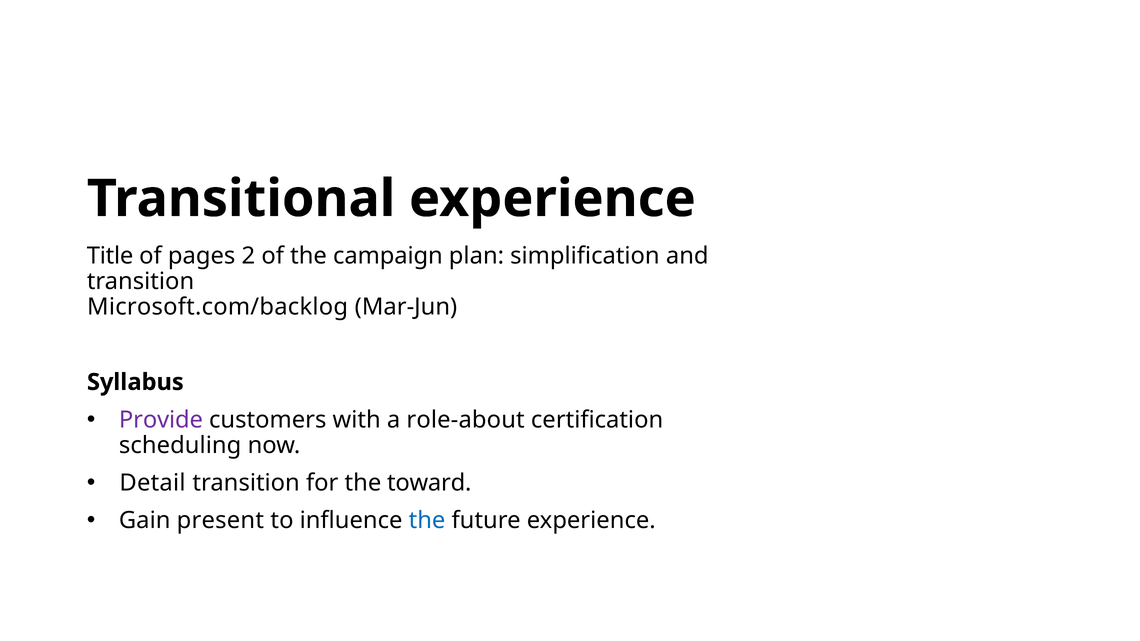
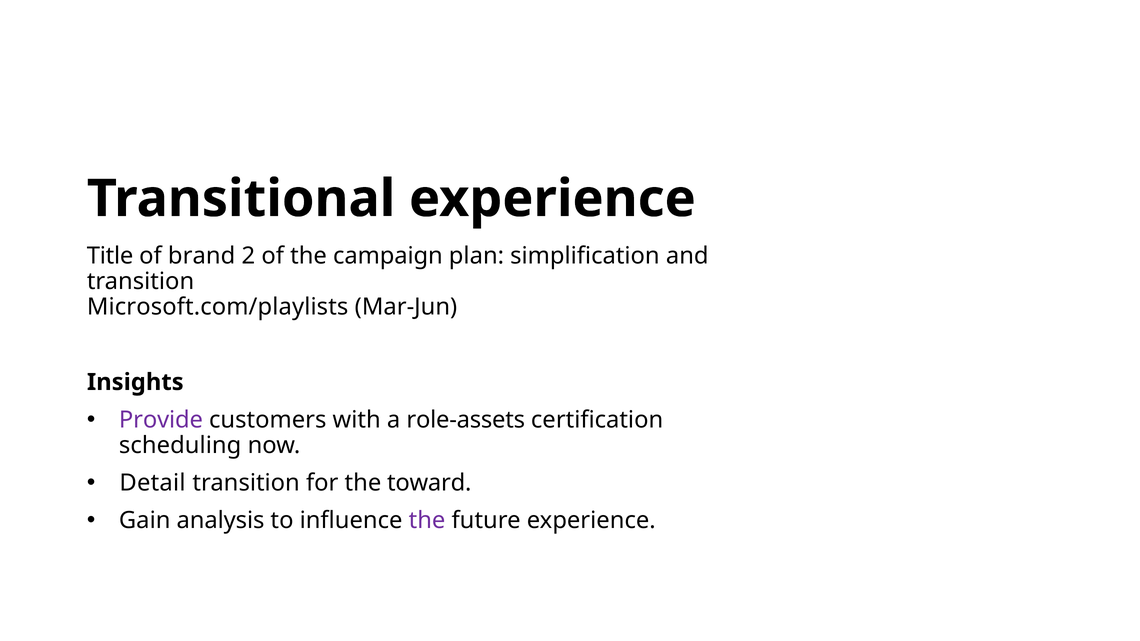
pages: pages -> brand (202, 256)
Microsoft.com/backlog: Microsoft.com/backlog -> Microsoft.com/playlists (218, 307)
Syllabus: Syllabus -> Insights (135, 382)
role-about: role-about -> role-assets (466, 420)
present: present -> analysis (221, 521)
the colour: blue -> purple (427, 521)
